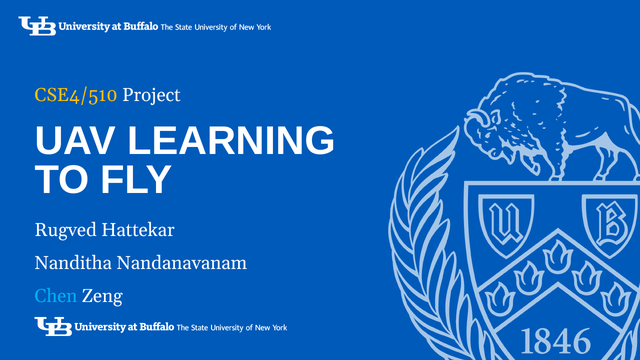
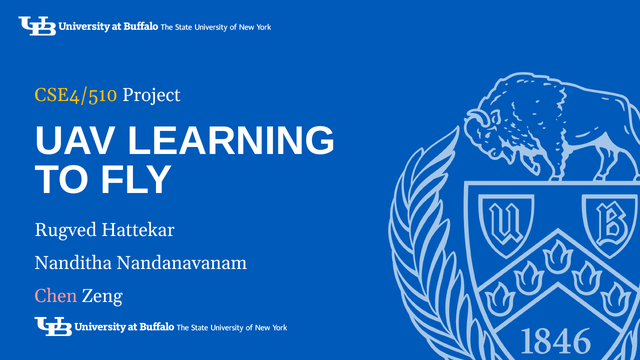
Chen colour: light blue -> pink (56, 296)
